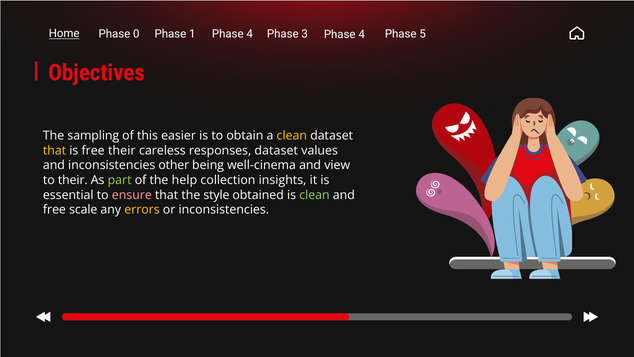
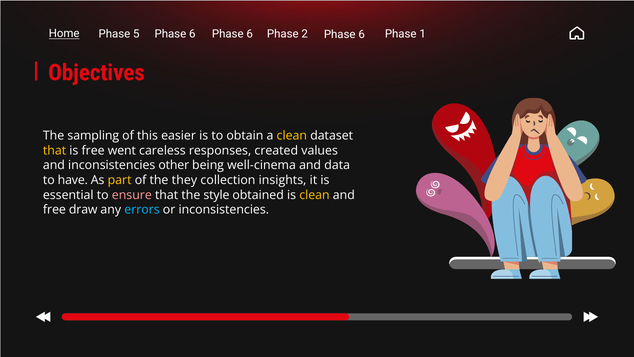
0: 0 -> 5 (136, 34)
1: 1 -> 6 (192, 34)
4: 4 -> 6 (250, 34)
4: 4 -> 6 (362, 34)
3: 3 -> 2 (305, 34)
5: 5 -> 1 (423, 34)
free their: their -> went (122, 150)
responses dataset: dataset -> created (276, 150)
view: view -> data (337, 165)
to their: their -> have (73, 180)
part colour: light green -> yellow (120, 180)
help: help -> they (184, 180)
clean colour: light green -> yellow (314, 195)
scale: scale -> draw (83, 210)
errors colour: yellow -> light blue (142, 210)
